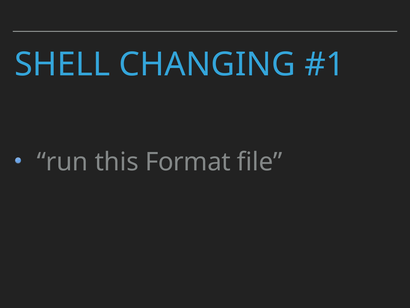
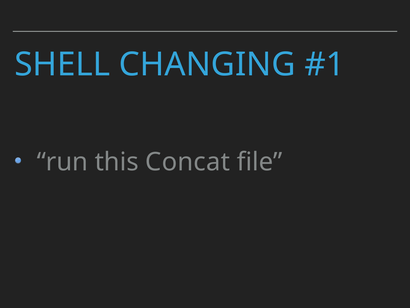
Format: Format -> Concat (188, 162)
